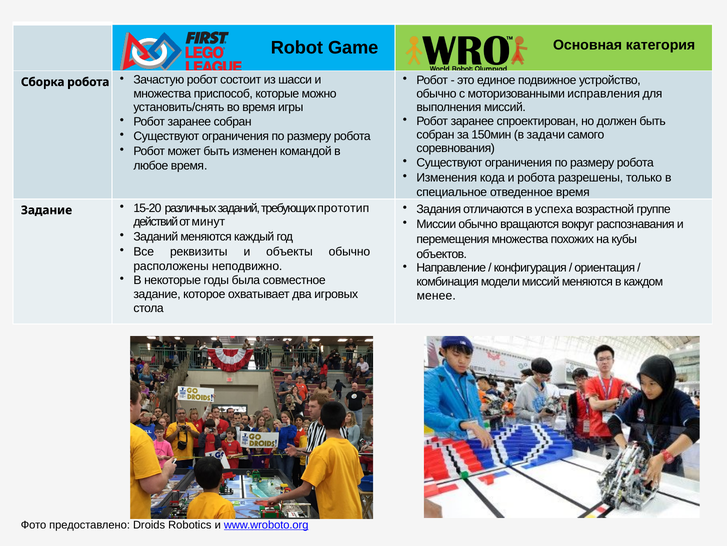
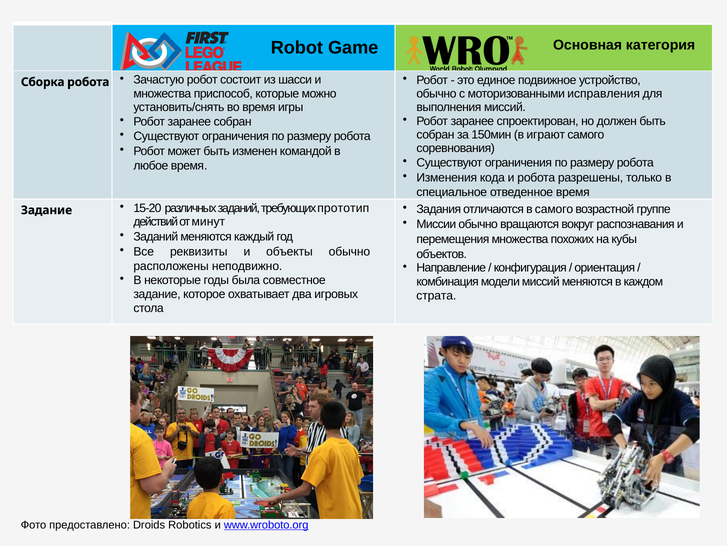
задачи: задачи -> играют (546, 134)
в успеха: успеха -> самого (554, 209)
менее: менее -> страта (436, 295)
